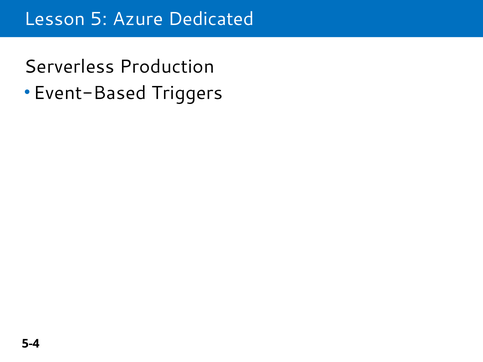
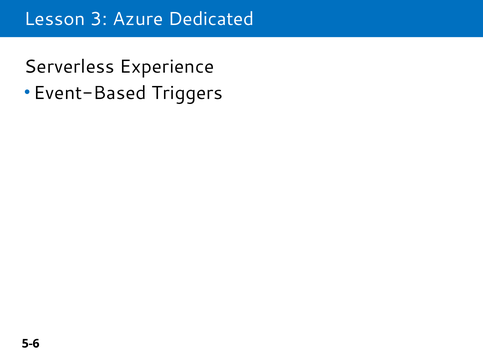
5: 5 -> 3 (99, 19)
Production: Production -> Experience (167, 67)
5-4: 5-4 -> 5-6 (31, 344)
